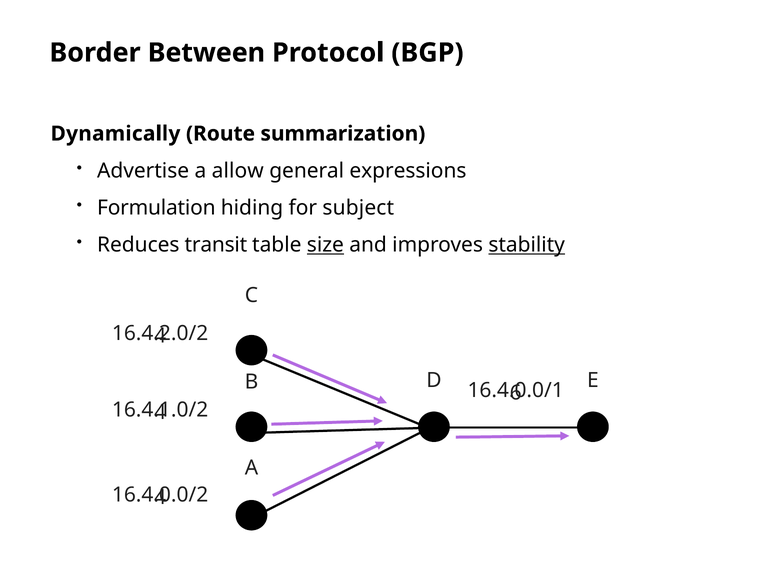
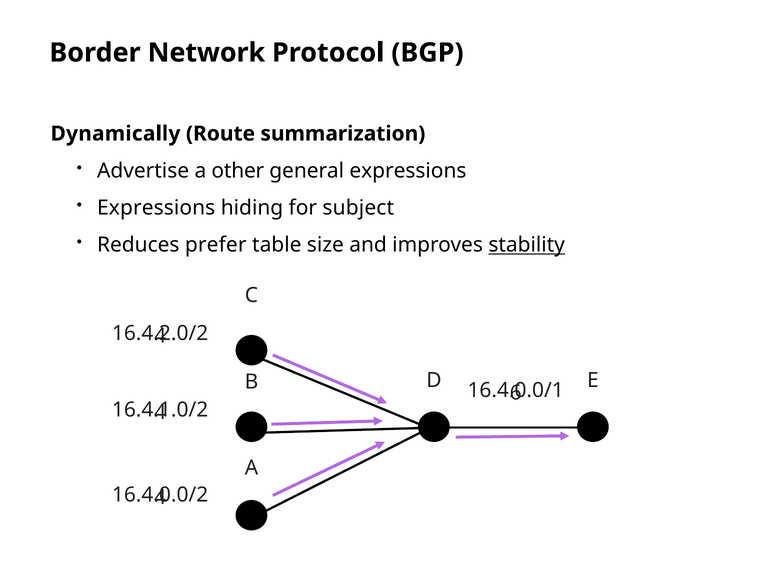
Between: Between -> Network (206, 53)
allow: allow -> other (238, 171)
Formulation: Formulation -> Expressions (156, 208)
transit: transit -> prefer (216, 245)
size underline: present -> none (325, 245)
